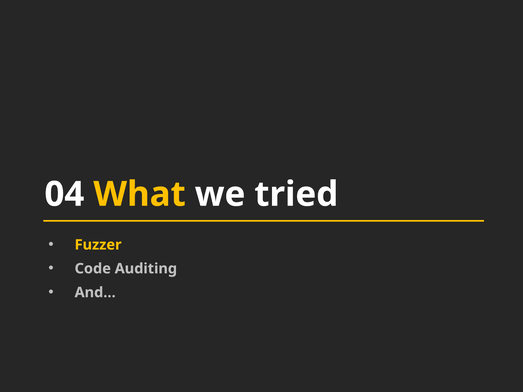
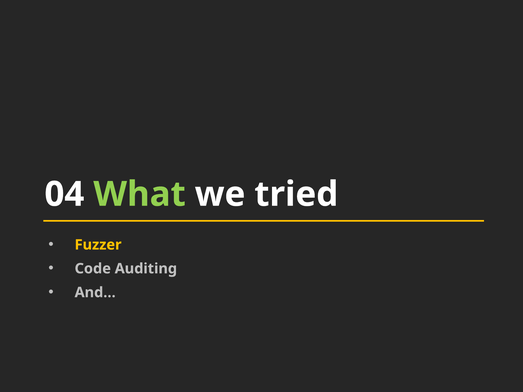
What colour: yellow -> light green (140, 194)
